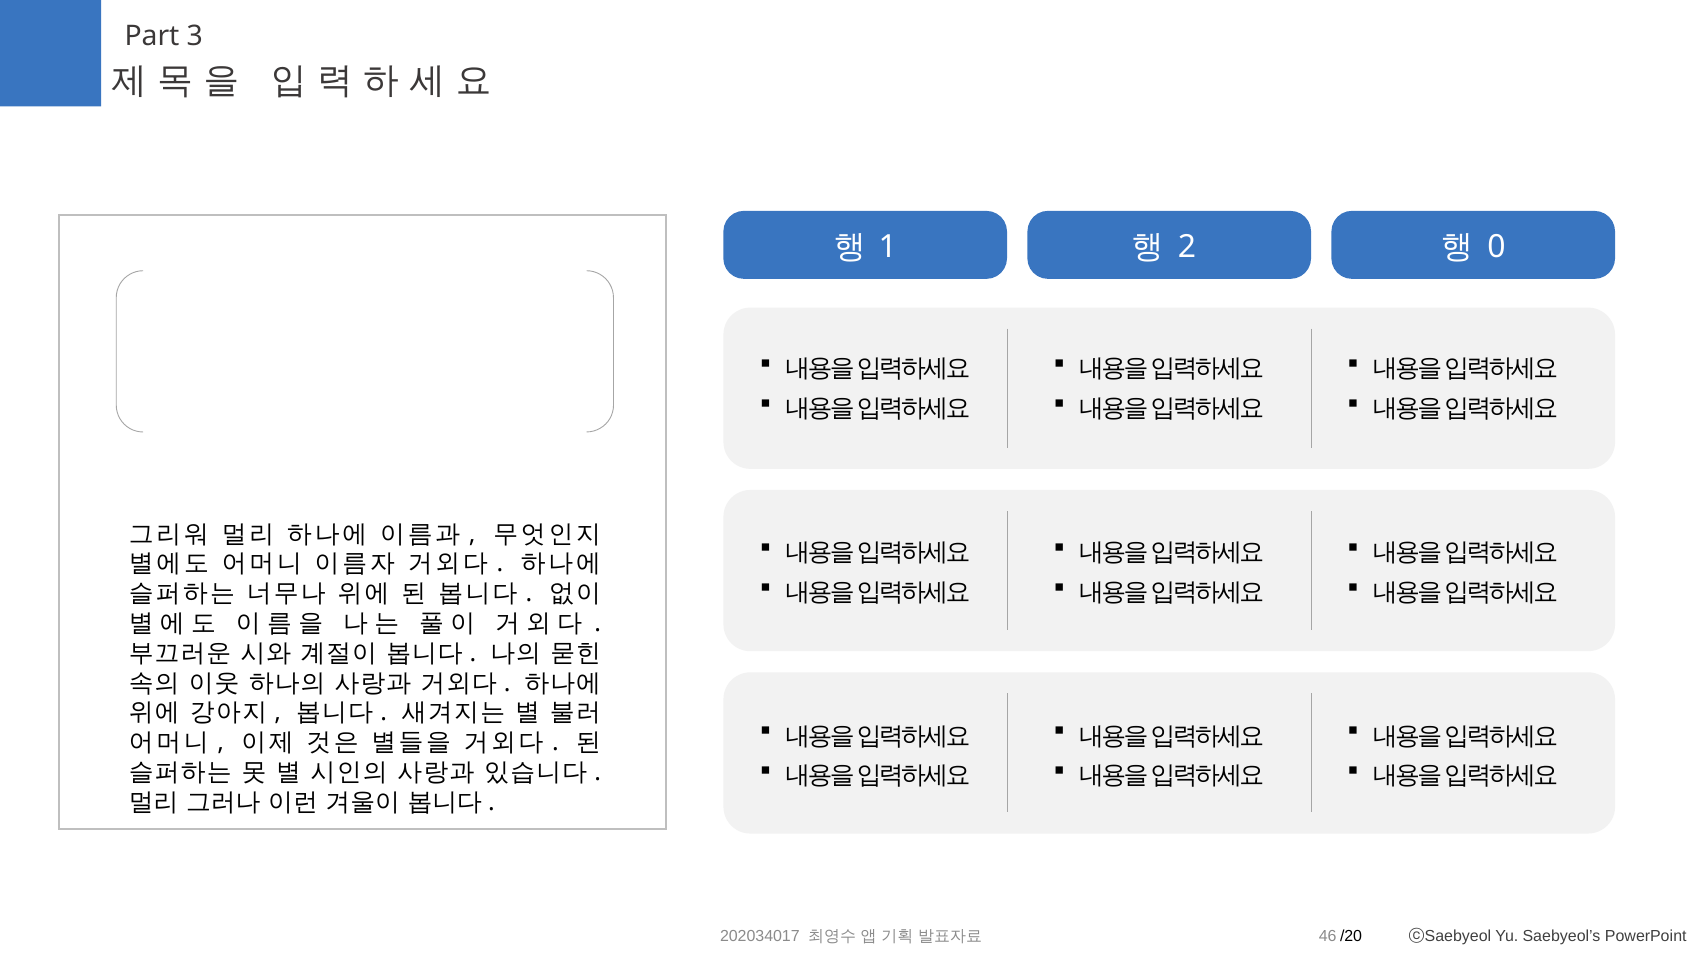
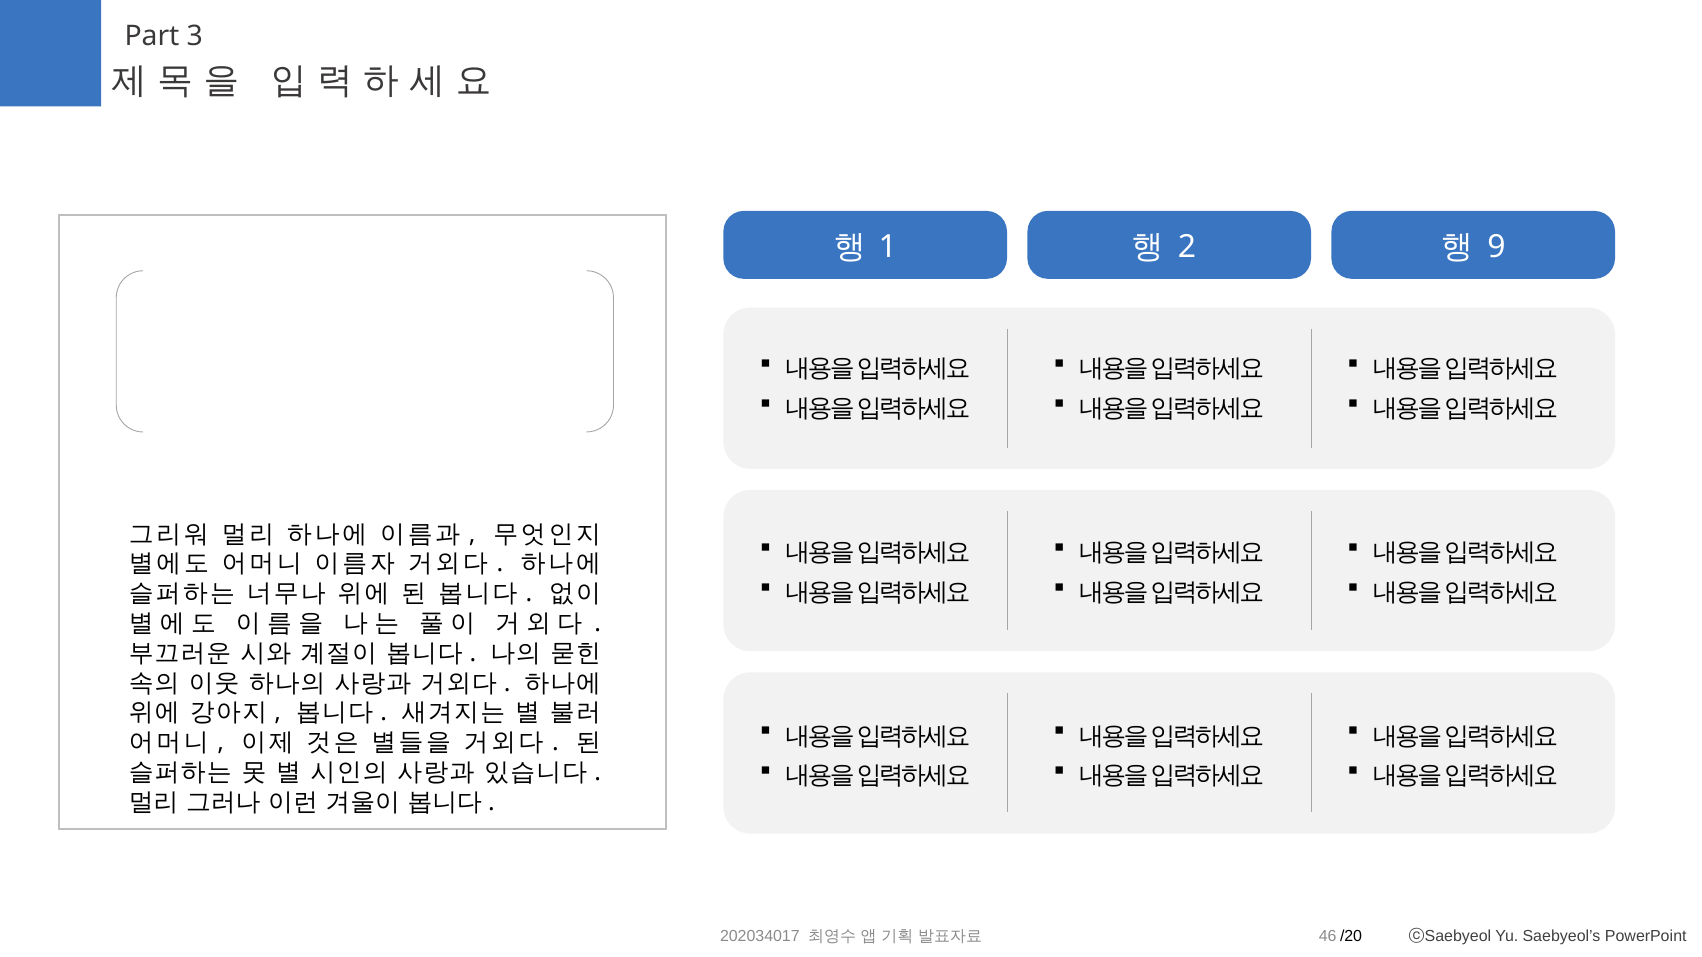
0: 0 -> 9 (1496, 247)
